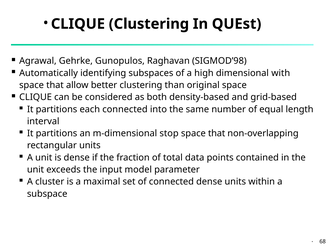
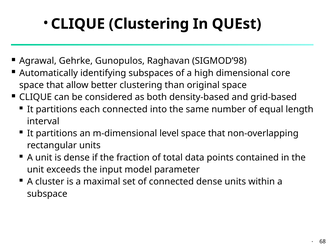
with: with -> core (281, 73)
stop: stop -> level (169, 133)
